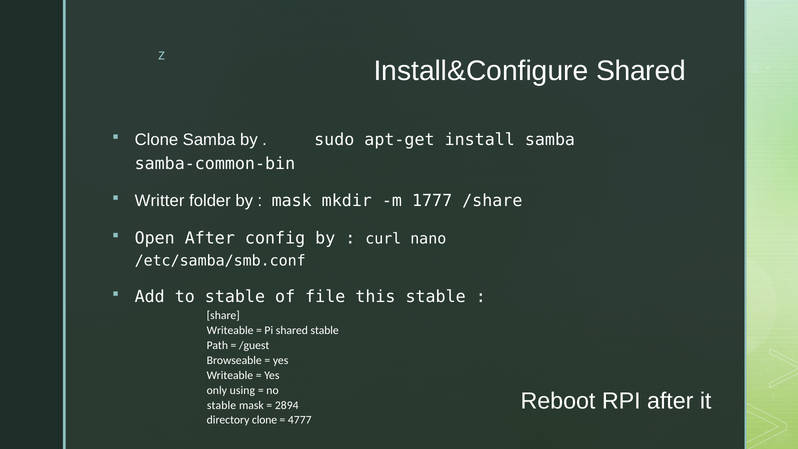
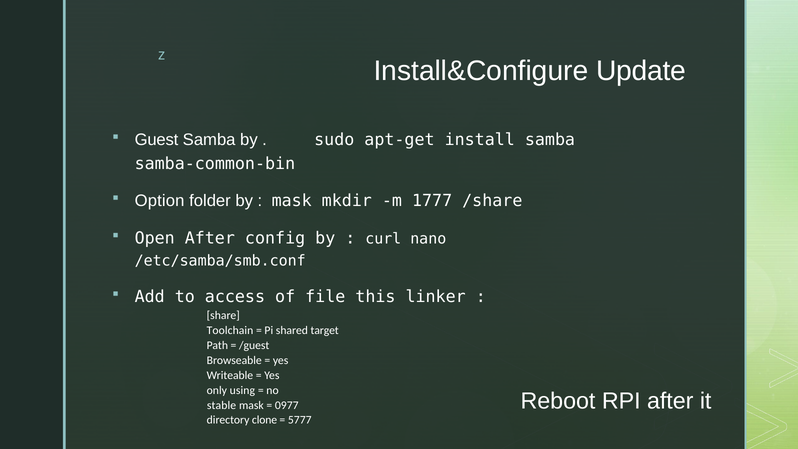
Install&Configure Shared: Shared -> Update (641, 71)
Clone: Clone -> Guest (156, 140)
Writter: Writter -> Option (160, 201)
to stable: stable -> access (235, 297)
this stable: stable -> linker (436, 297)
Writeable: Writeable -> Toolchain (230, 330)
shared stable: stable -> target (325, 330)
2894: 2894 -> 0977 (287, 405)
4777: 4777 -> 5777 (300, 420)
